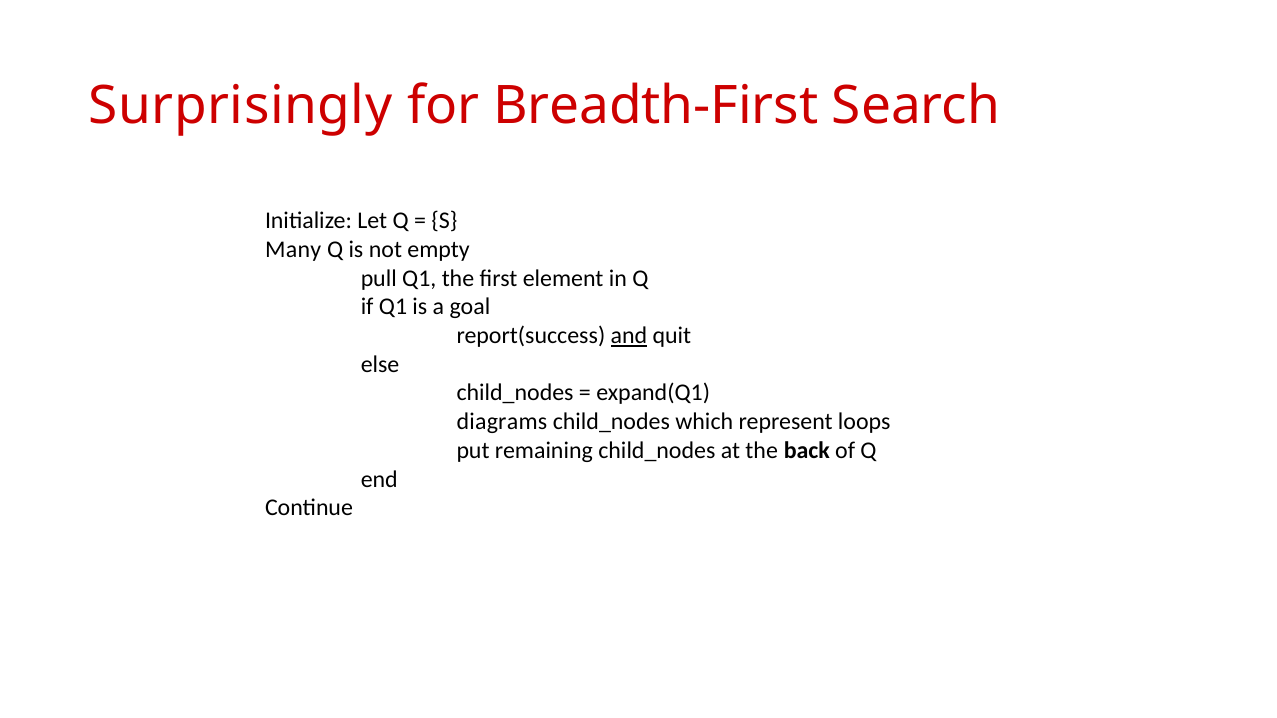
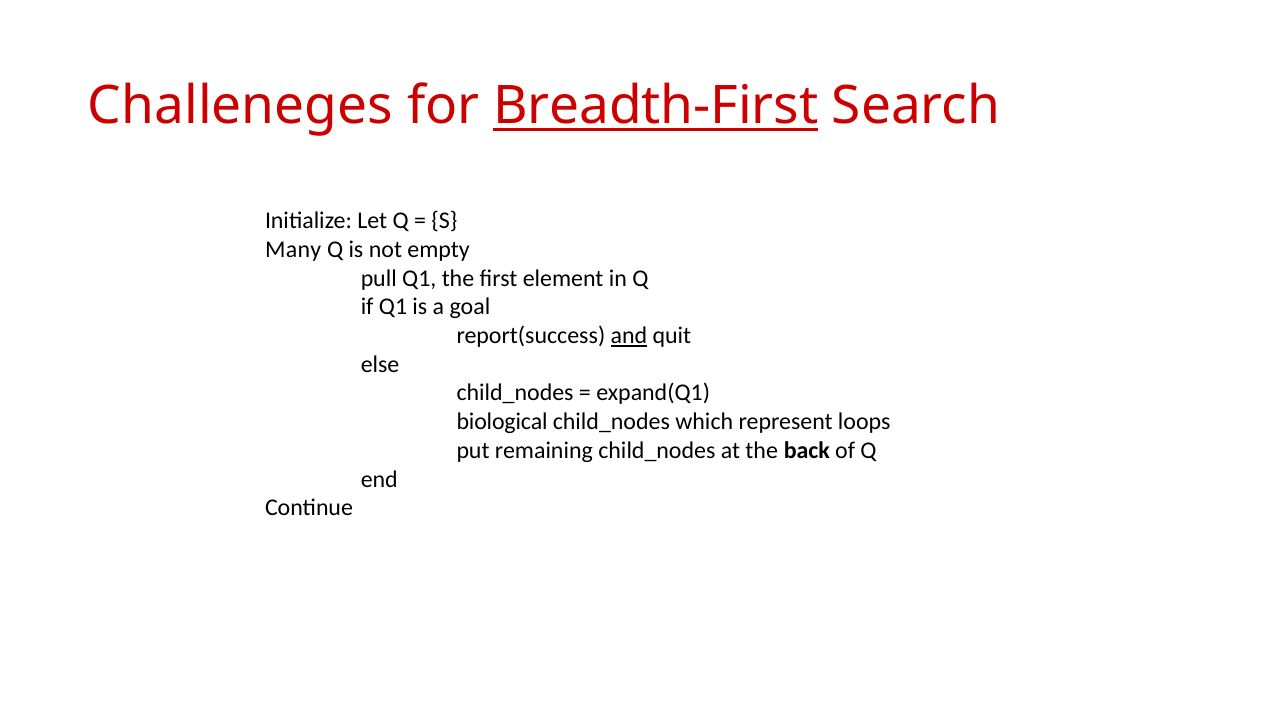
Surprisingly: Surprisingly -> Challeneges (241, 106)
Breadth-First underline: none -> present (656, 106)
diagrams: diagrams -> biological (502, 422)
